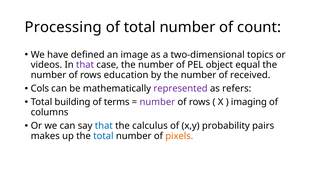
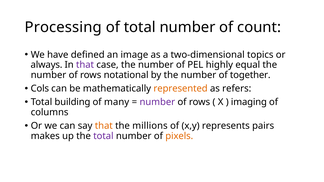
videos: videos -> always (46, 65)
object: object -> highly (219, 65)
education: education -> notational (126, 75)
received: received -> together (250, 75)
represented colour: purple -> orange (181, 89)
terms: terms -> many (117, 102)
that colour: blue -> orange (104, 126)
calculus: calculus -> millions (150, 126)
probability: probability -> represents (226, 126)
total colour: blue -> purple (103, 136)
